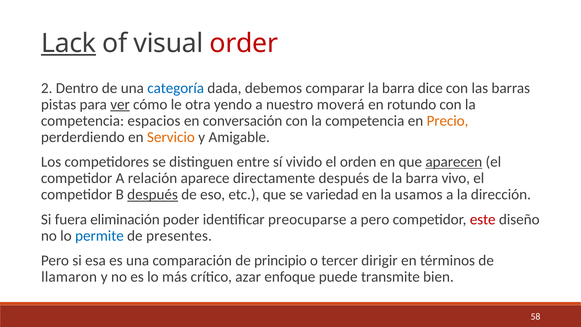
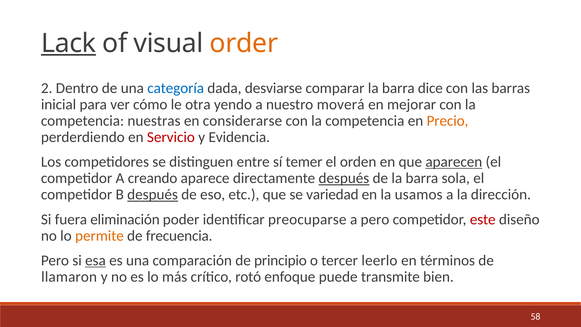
order colour: red -> orange (244, 43)
debemos: debemos -> desviarse (274, 88)
pistas: pistas -> inicial (59, 104)
ver underline: present -> none (120, 104)
rotundo: rotundo -> mejorar (412, 104)
espacios: espacios -> nuestras (154, 121)
conversación: conversación -> considerarse (242, 121)
Servicio colour: orange -> red (171, 137)
Amigable: Amigable -> Evidencia (239, 137)
vivido: vivido -> temer (304, 162)
relación: relación -> creando (153, 178)
después underline: none -> present (344, 178)
vivo: vivo -> sola (456, 178)
permite colour: blue -> orange (99, 236)
presentes: presentes -> frecuencia (179, 236)
esa underline: none -> present (95, 260)
dirigir: dirigir -> leerlo (379, 260)
azar: azar -> rotó (248, 277)
